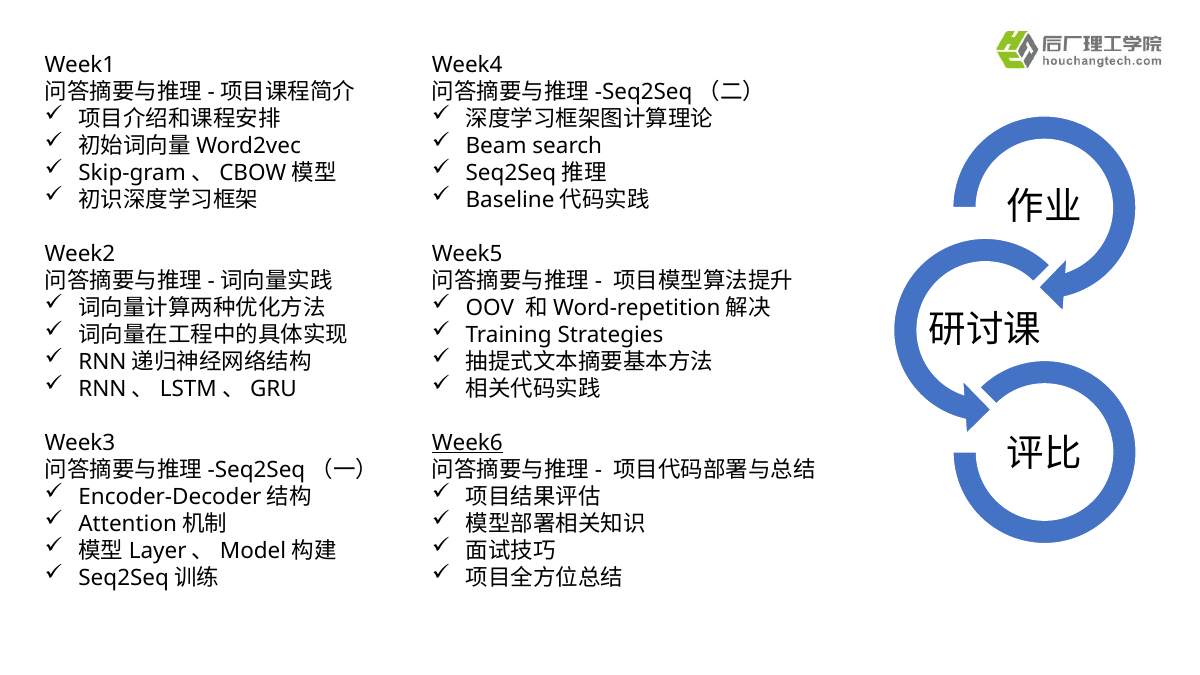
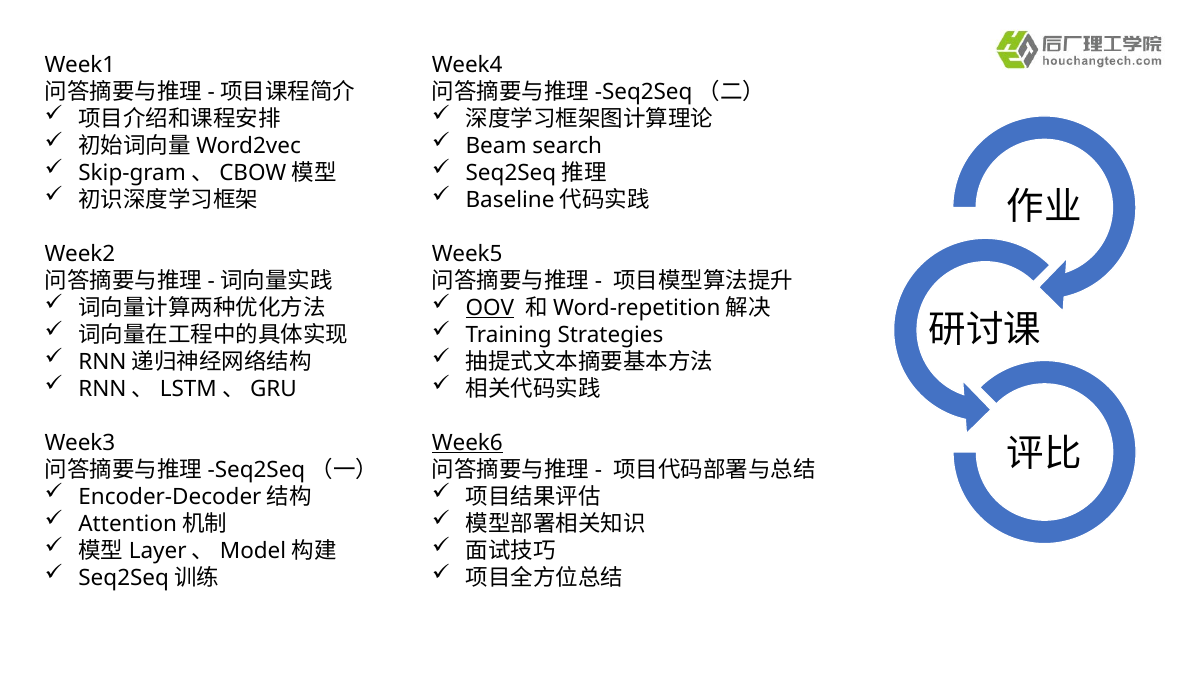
OOV underline: none -> present (490, 308)
